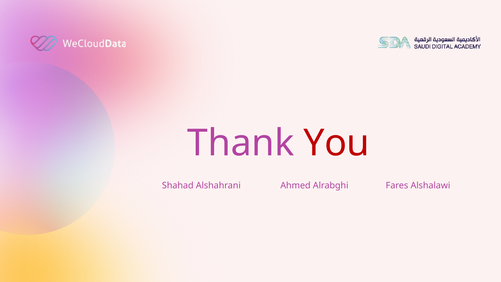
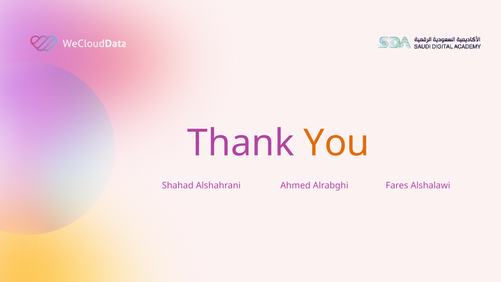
You colour: red -> orange (337, 143)
